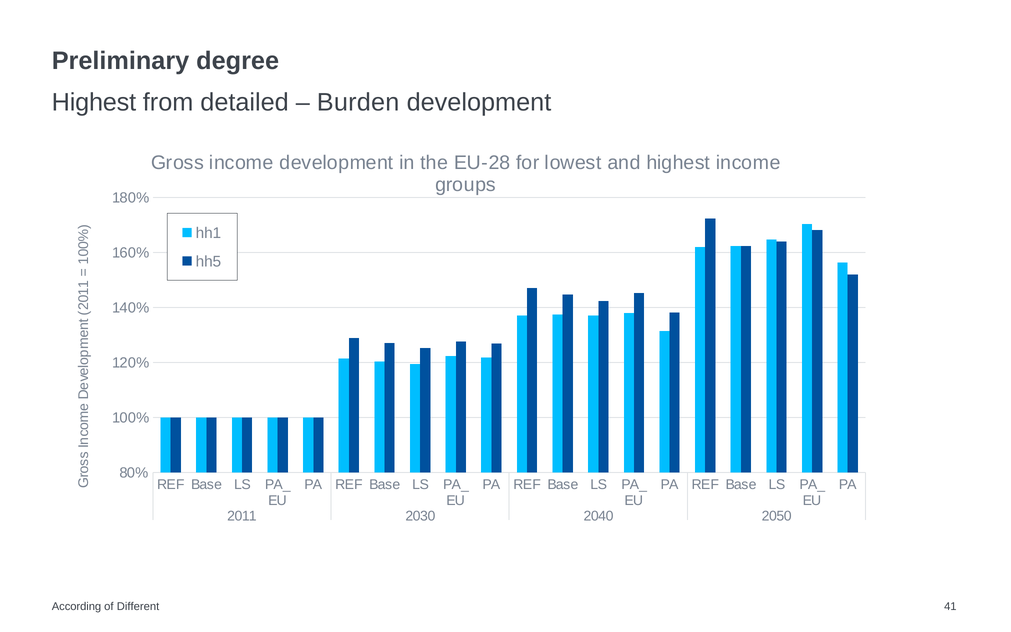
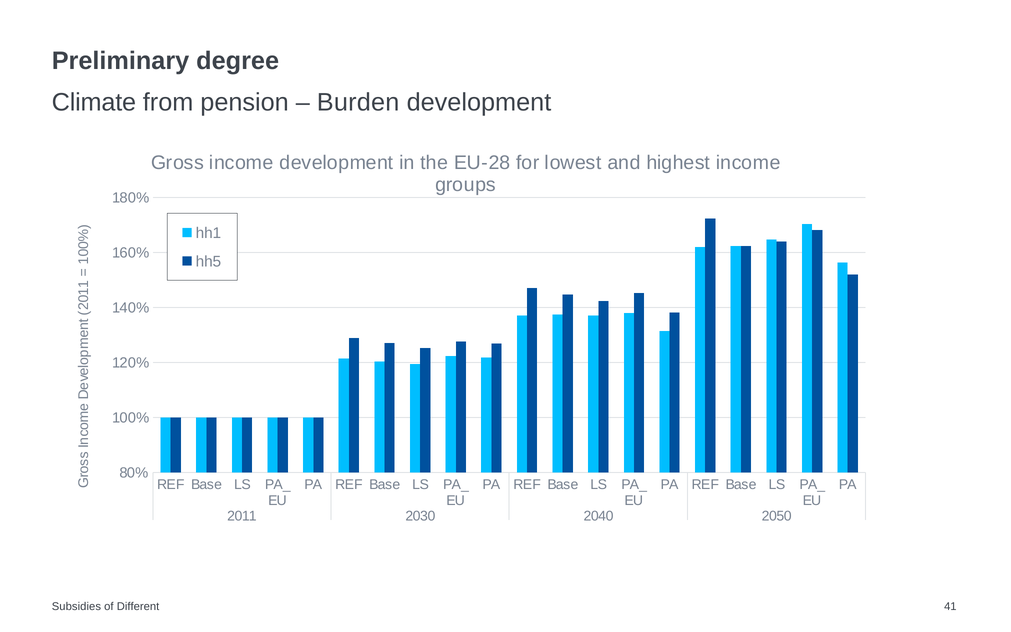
Highest: Highest -> Climate (94, 102)
detailed: detailed -> pension (245, 102)
According: According -> Subsidies (76, 607)
